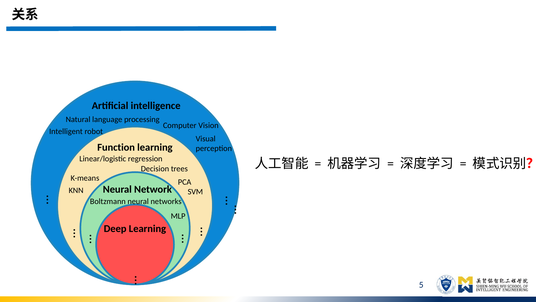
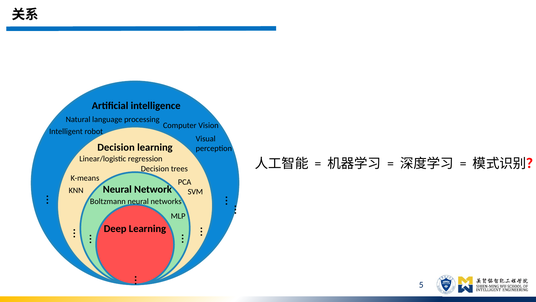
Function: Function -> Decision (116, 147)
